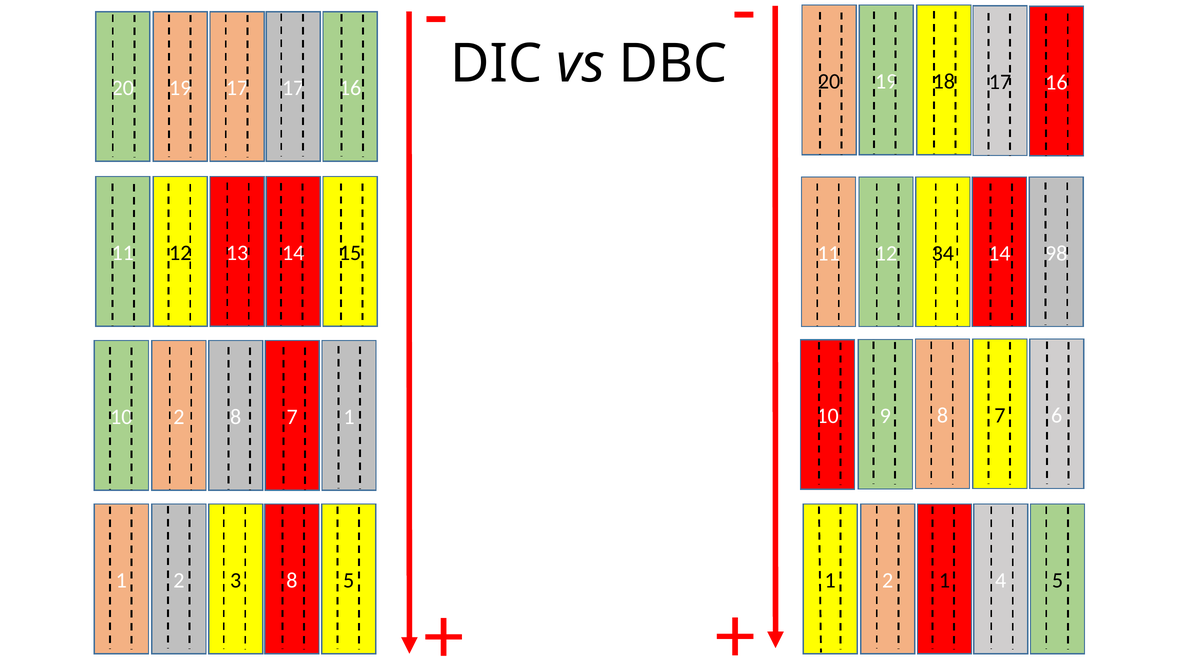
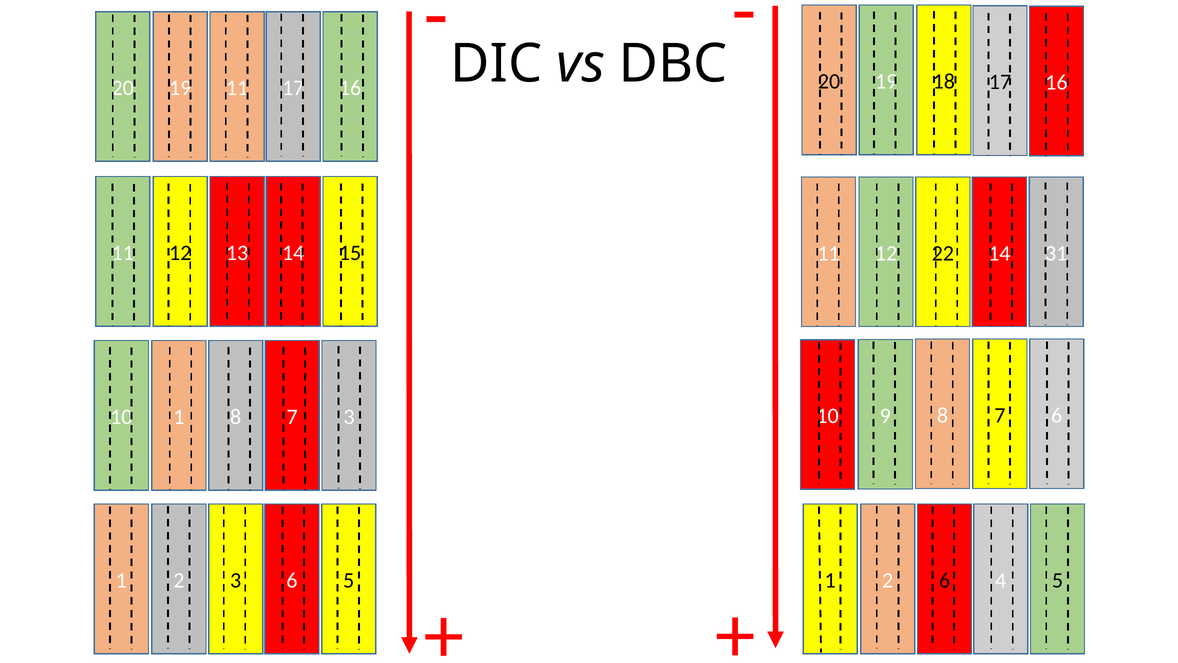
19 17: 17 -> 11 (237, 88)
34: 34 -> 22 (943, 253)
98: 98 -> 31 (1056, 253)
10 2: 2 -> 1 (179, 417)
7 1: 1 -> 3 (349, 417)
3 8: 8 -> 6 (292, 580)
2 1: 1 -> 6 (945, 580)
